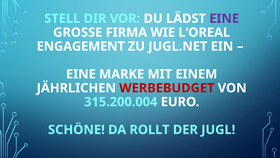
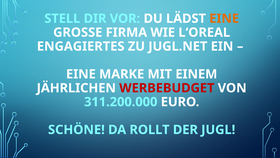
EINE colour: purple -> orange (224, 19)
ENGAGEMENT: ENGAGEMENT -> ENGAGIERTES (81, 46)
315.200.004: 315.200.004 -> 311.200.000 (121, 102)
